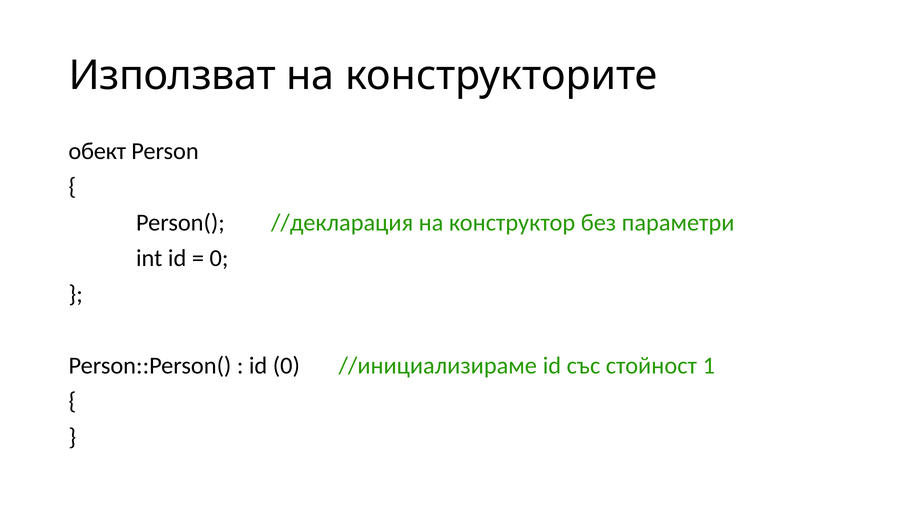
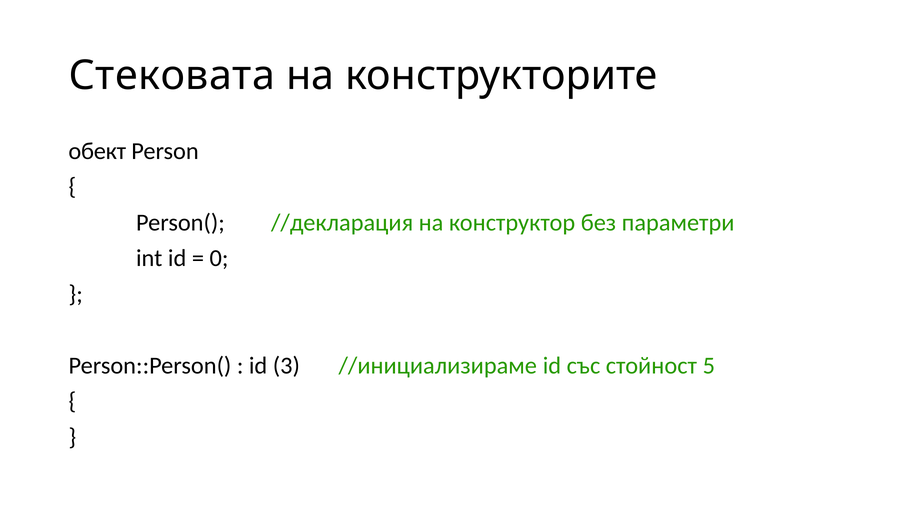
Използват: Използват -> Стековата (172, 76)
id 0: 0 -> 3 (286, 366)
1: 1 -> 5 (709, 366)
